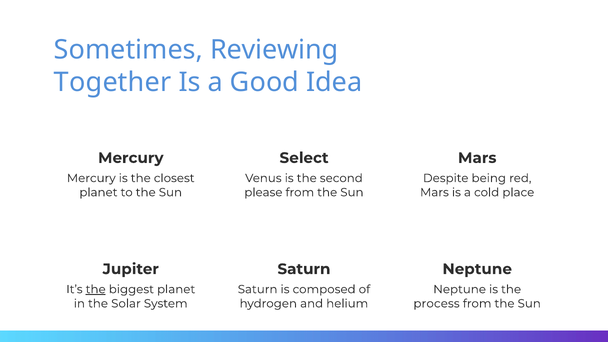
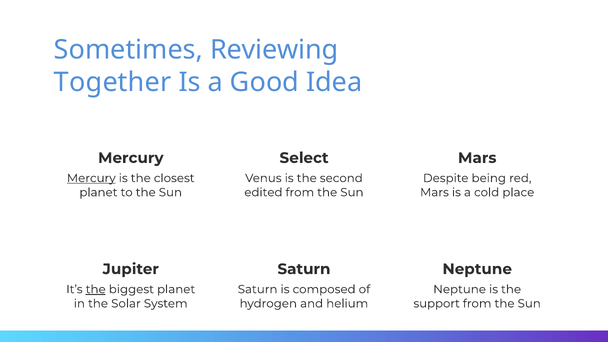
Mercury underline: none -> present (91, 178)
please: please -> edited (263, 192)
process: process -> support (437, 304)
